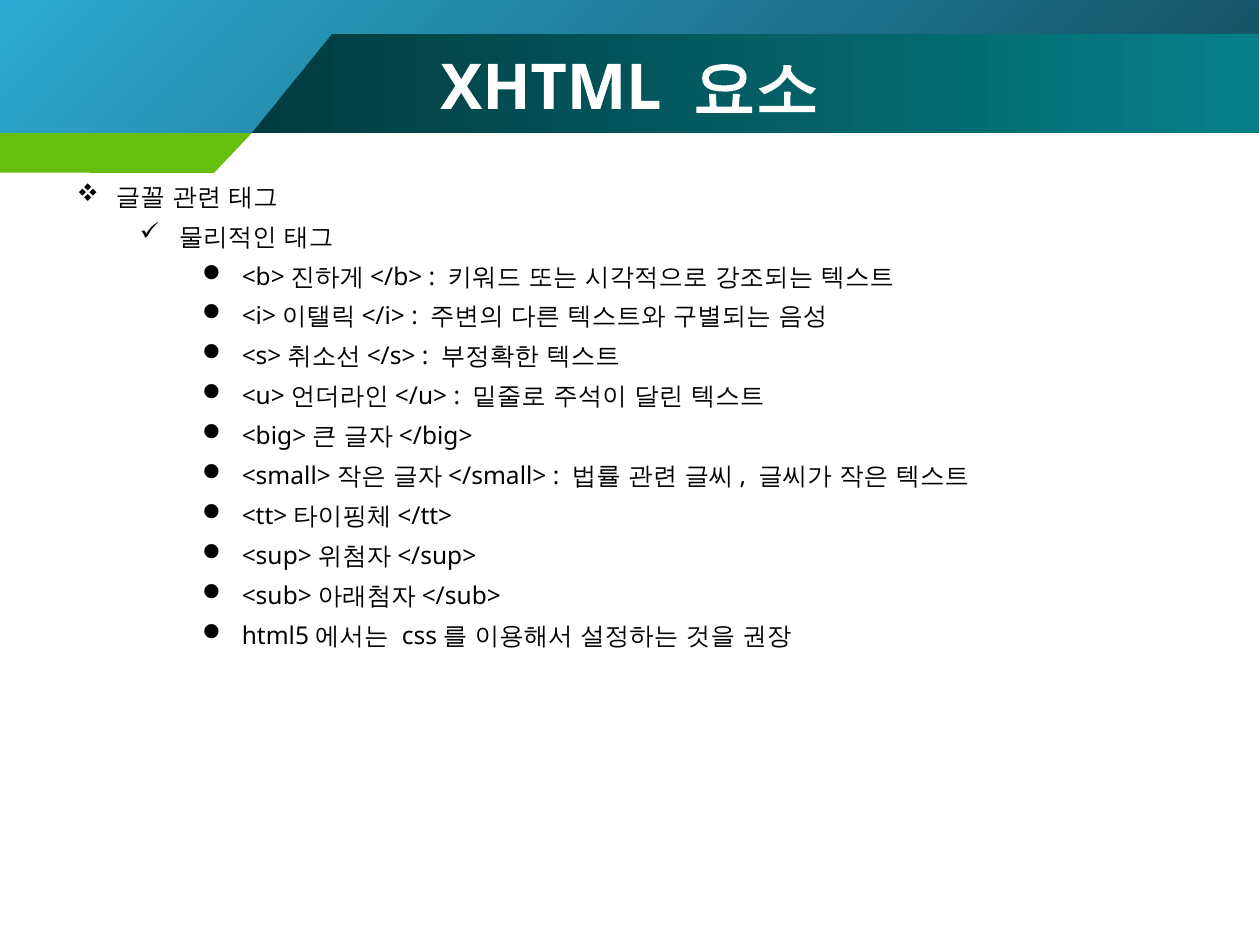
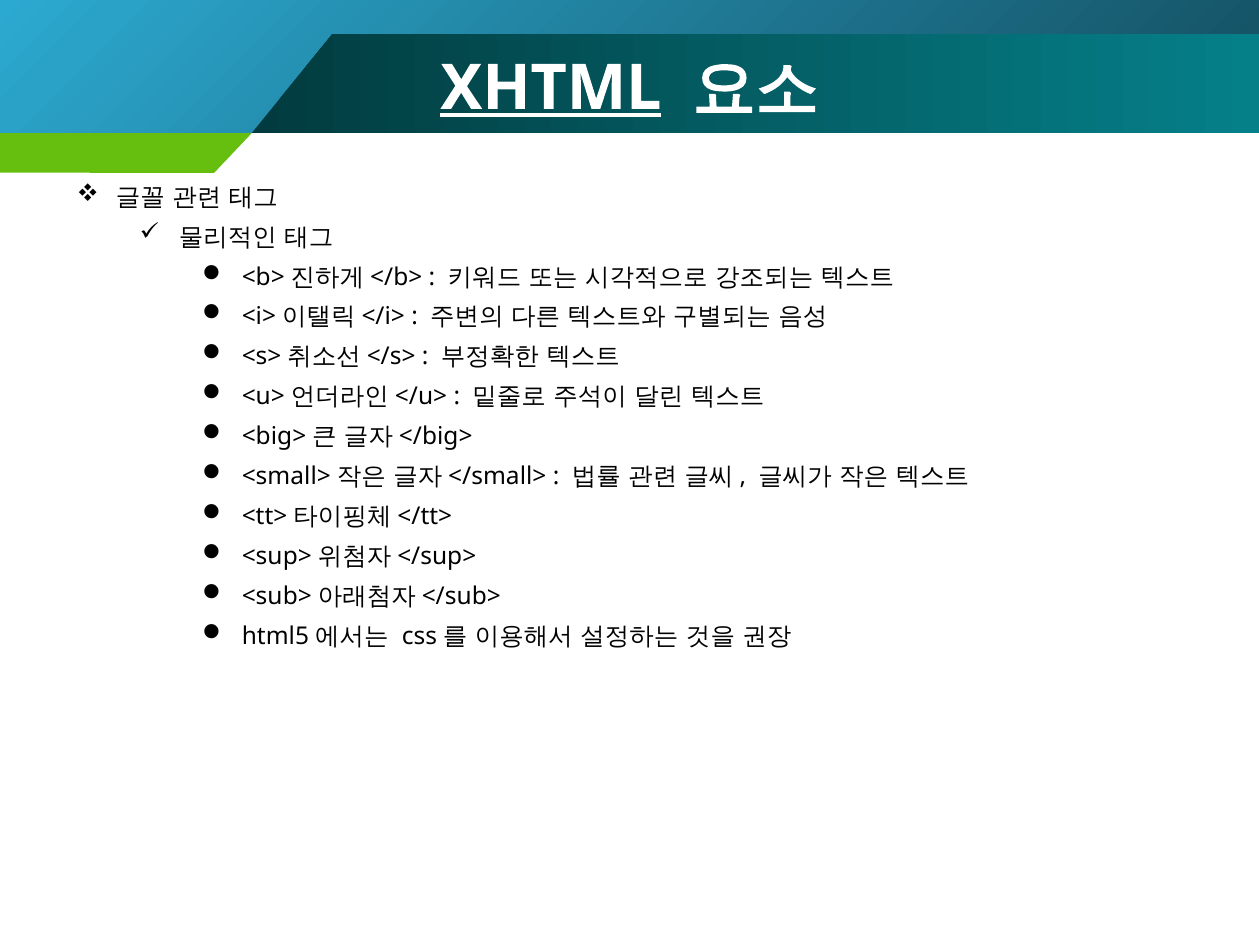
XHTML underline: none -> present (551, 88)
